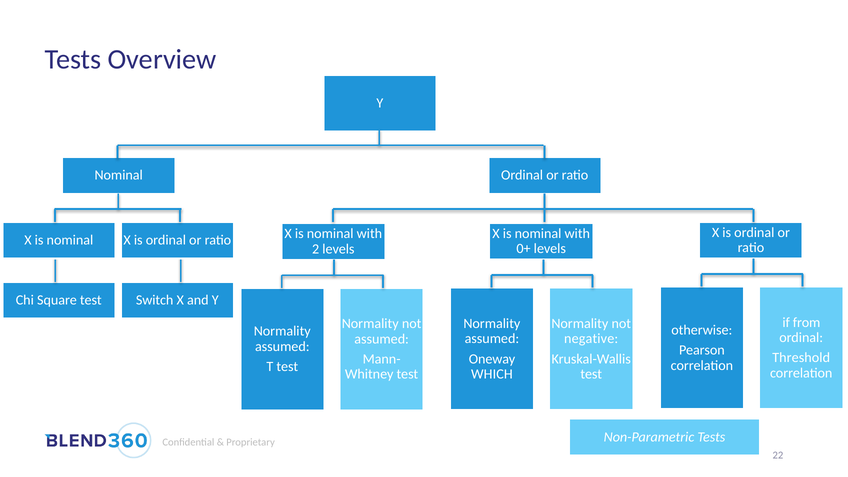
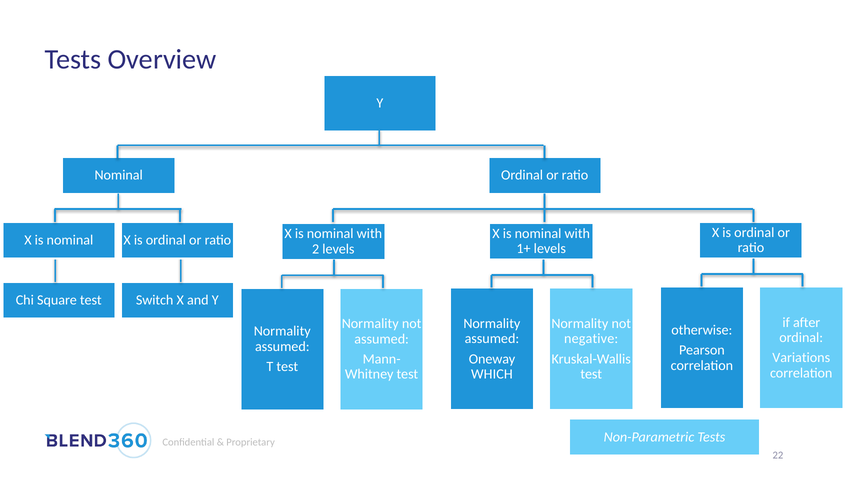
0+: 0+ -> 1+ (524, 249)
from: from -> after (807, 322)
Threshold: Threshold -> Variations (801, 358)
